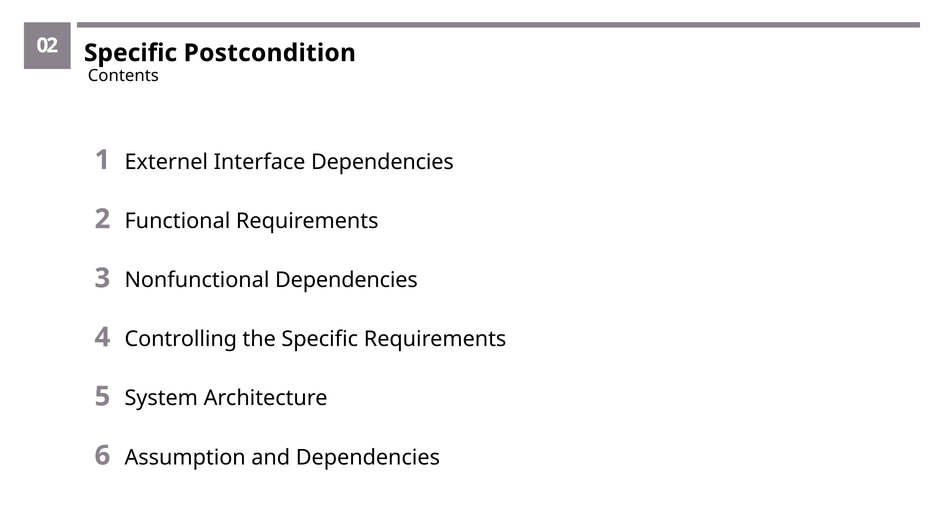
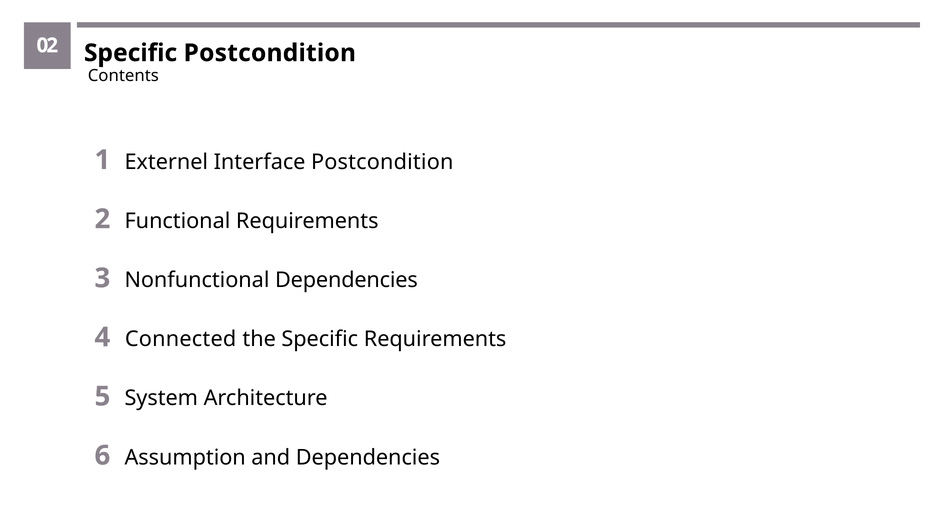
Interface Dependencies: Dependencies -> Postcondition (382, 162)
Controlling: Controlling -> Connected (181, 339)
